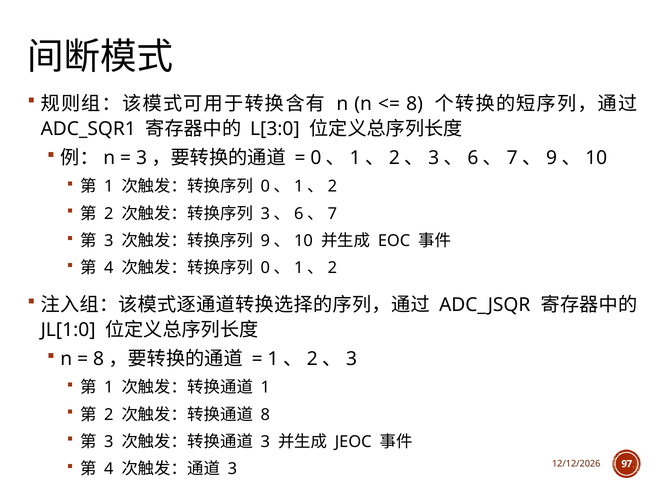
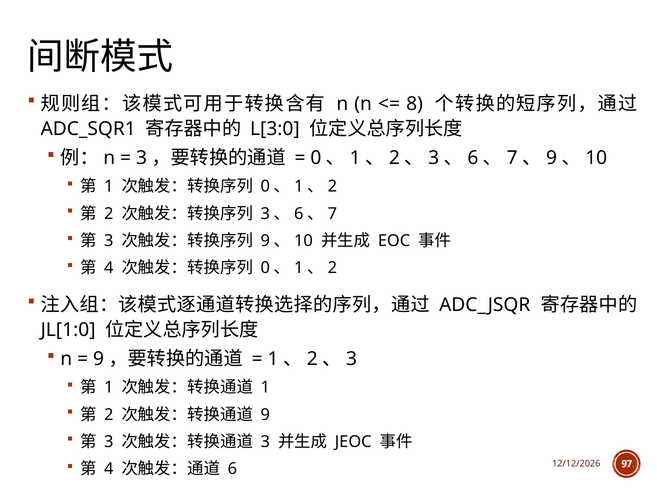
8: 8 -> 9 (99, 359)
8: 8 -> 9 (265, 414)
3: 3 -> 6 (232, 469)
